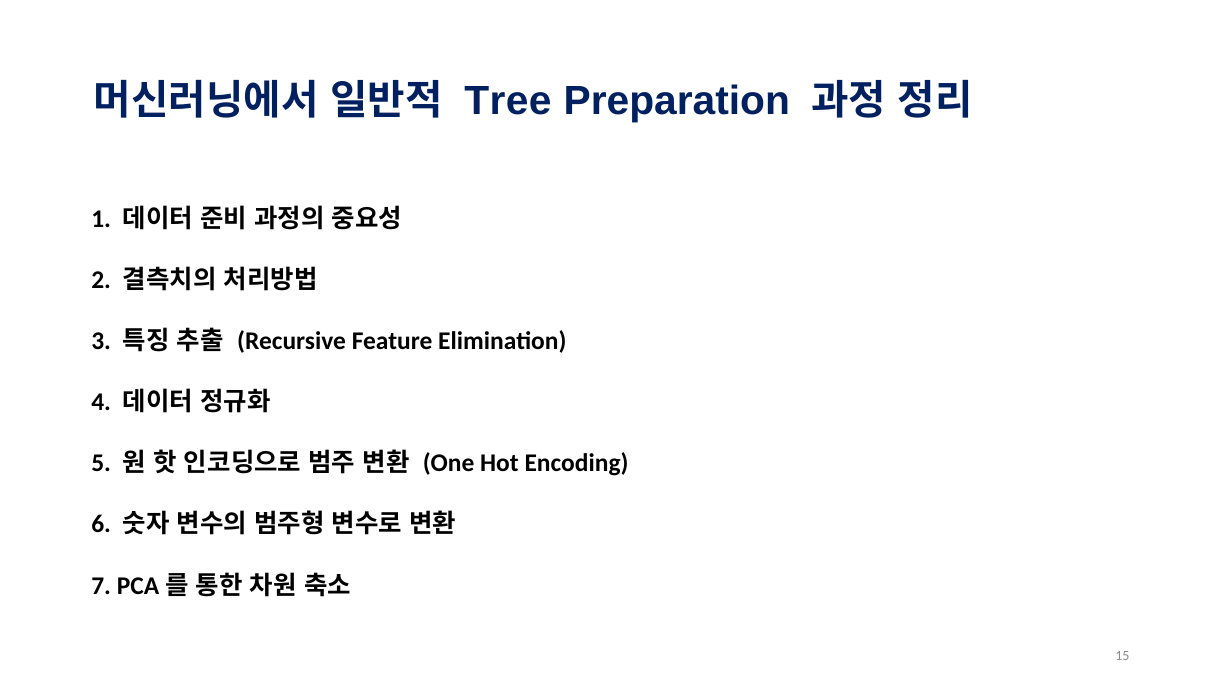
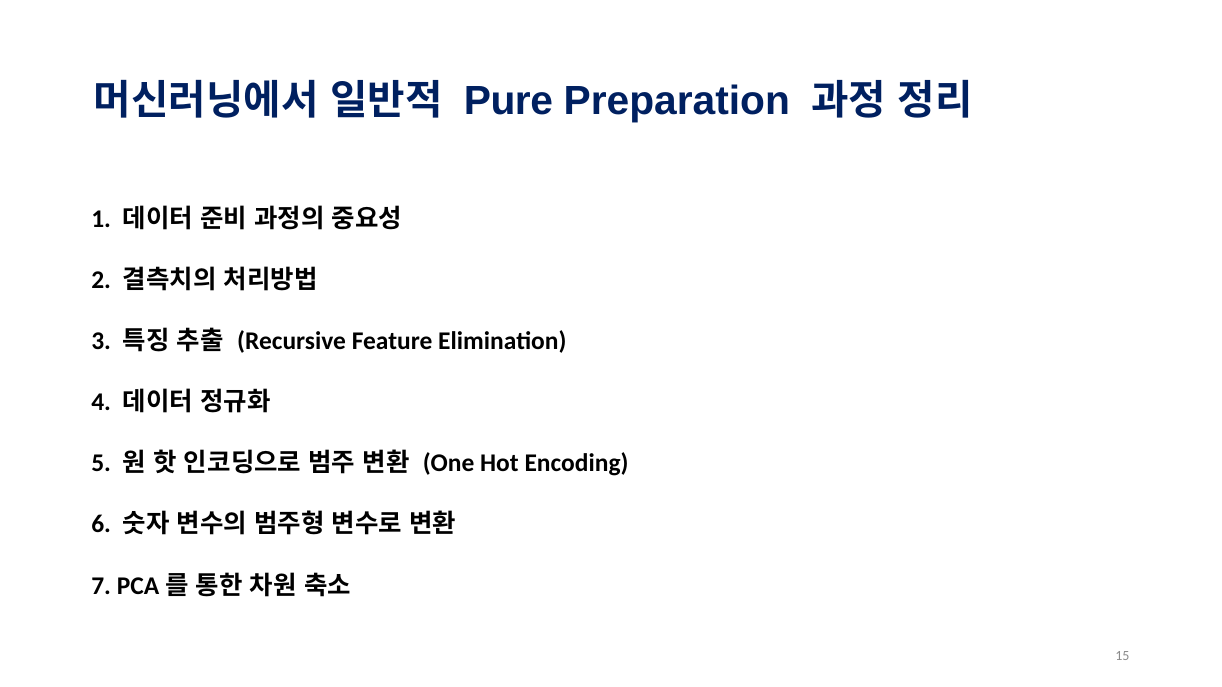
Tree: Tree -> Pure (508, 101)
